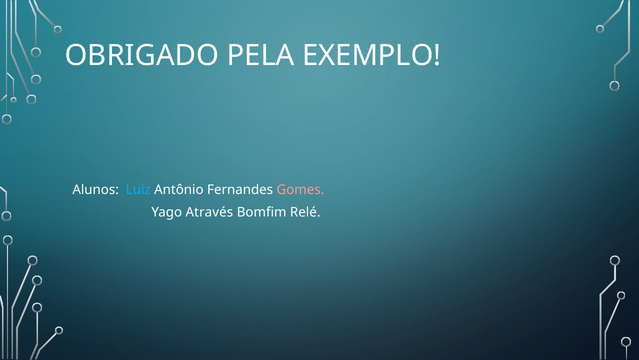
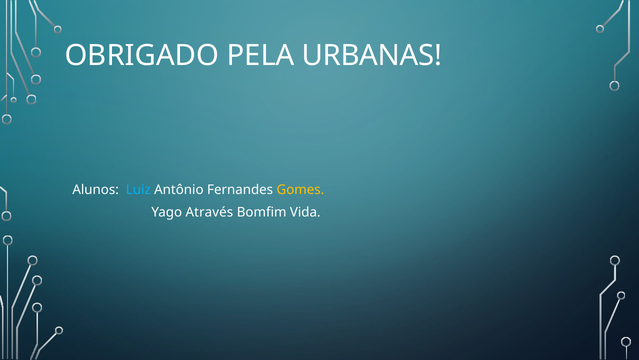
EXEMPLO: EXEMPLO -> URBANAS (372, 56)
Gomes colour: pink -> yellow (300, 190)
Relé: Relé -> Vida (305, 212)
